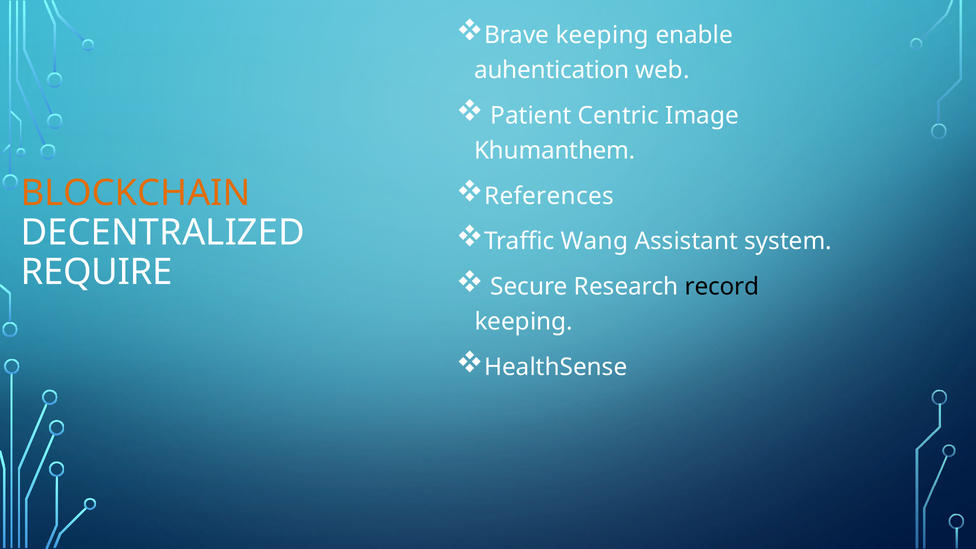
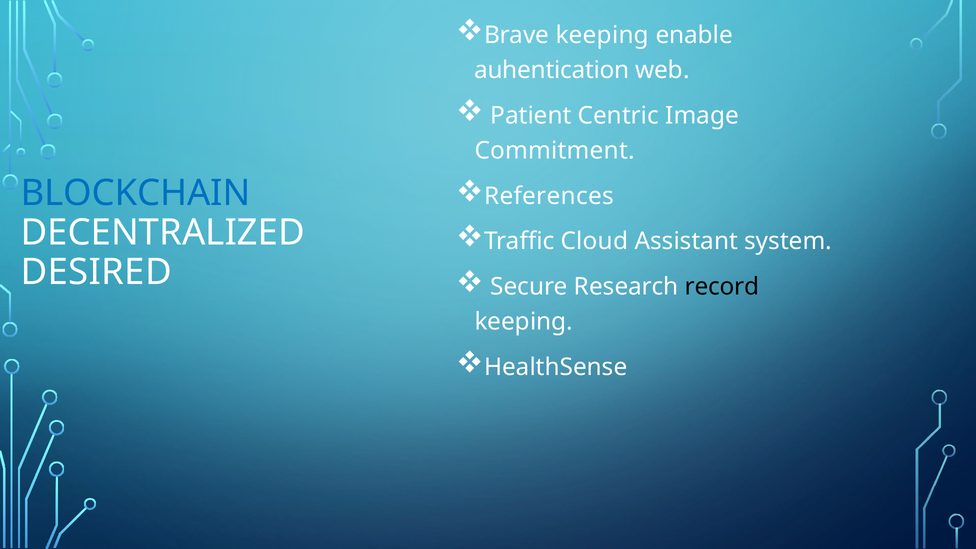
Khumanthem: Khumanthem -> Commitment (555, 151)
BLOCKCHAIN colour: orange -> blue (136, 193)
Wang: Wang -> Cloud (594, 241)
REQUIRE: REQUIRE -> DESIRED (96, 272)
